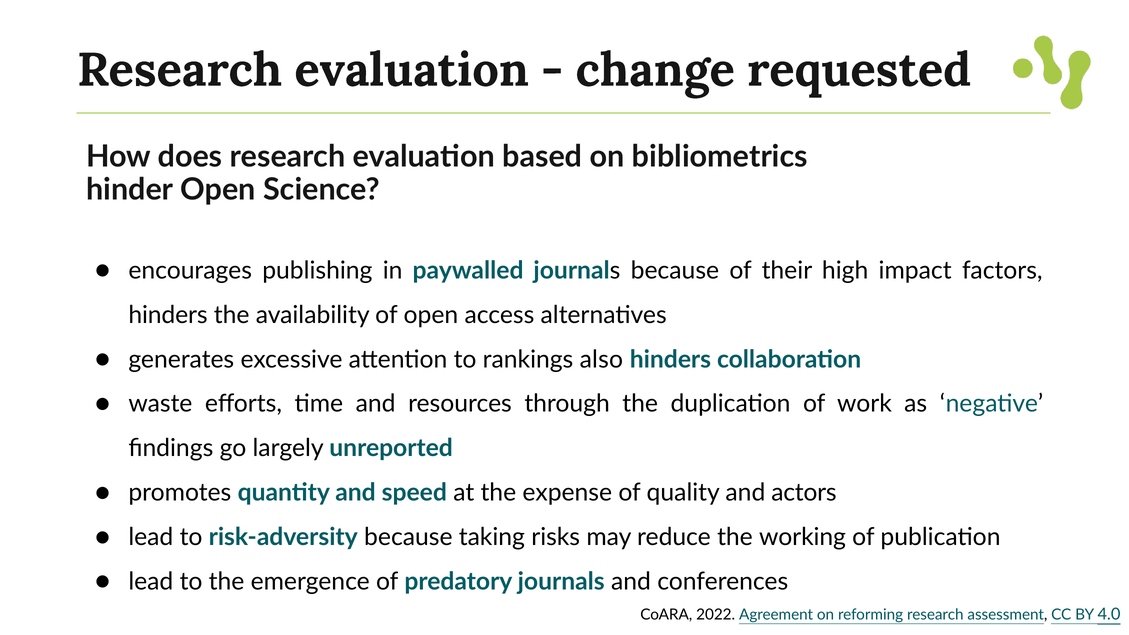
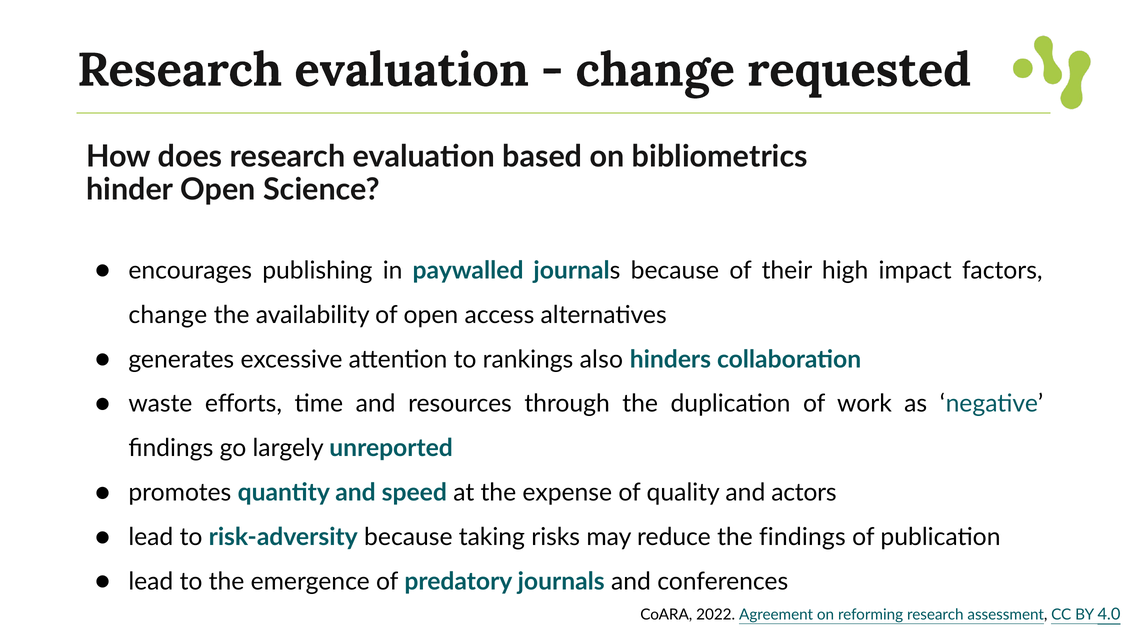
hinders: hinders -> change (168, 315)
the working: working -> findings (802, 537)
